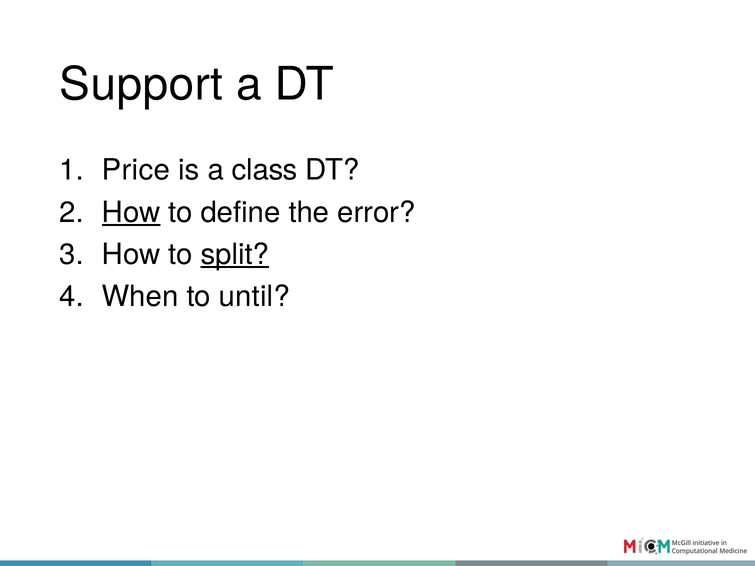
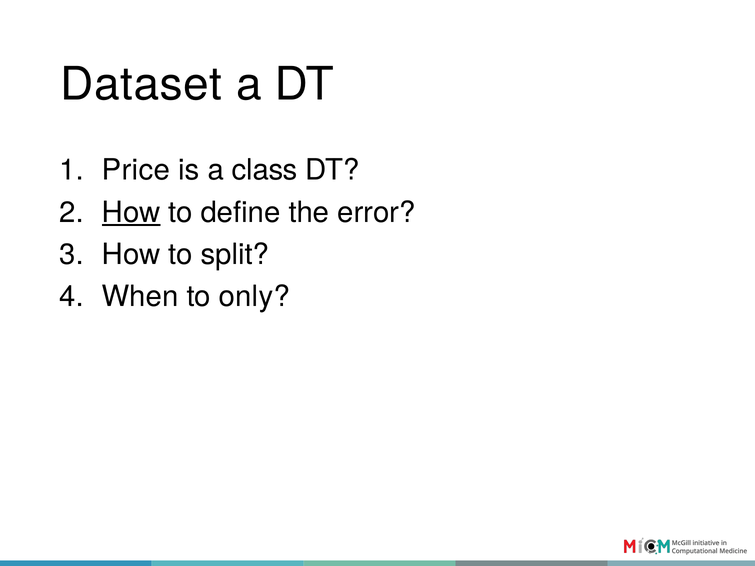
Support: Support -> Dataset (141, 85)
split underline: present -> none (235, 255)
until: until -> only (254, 297)
